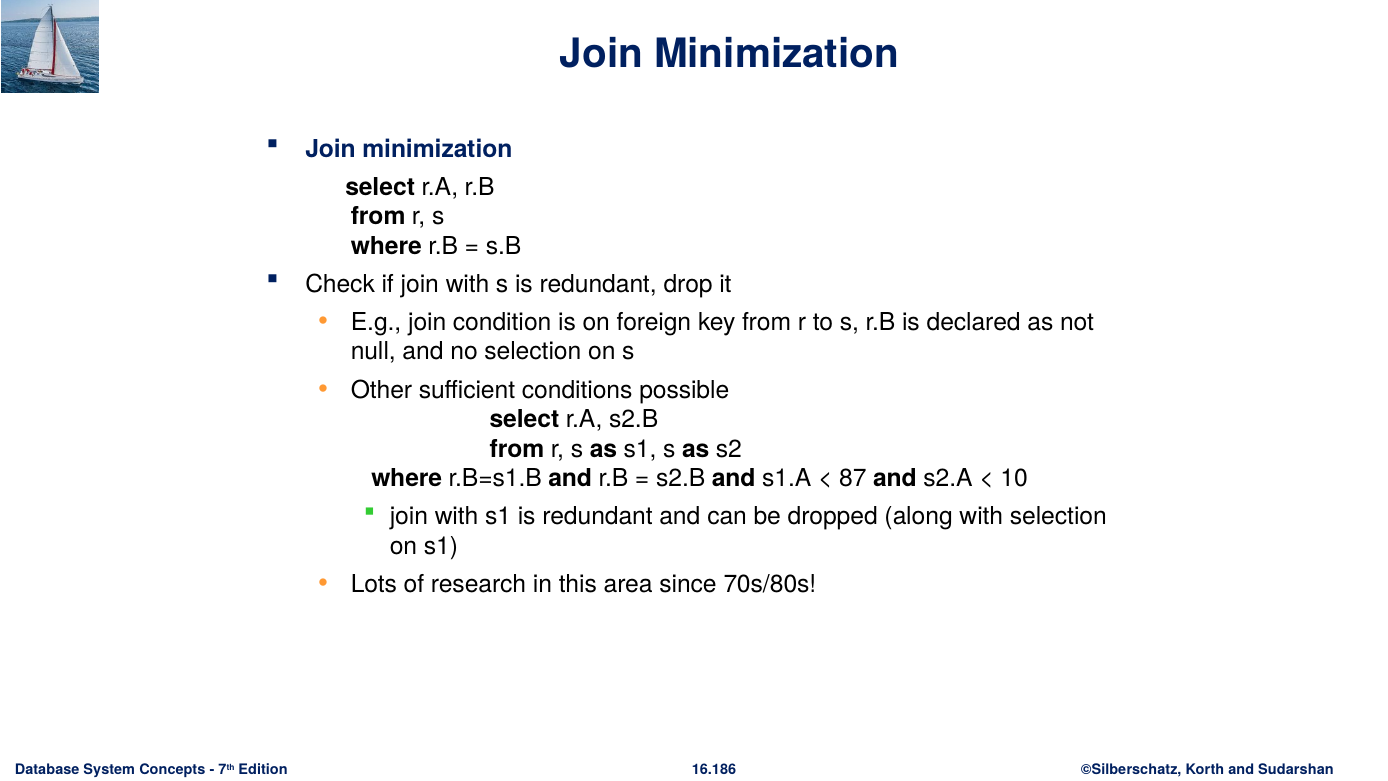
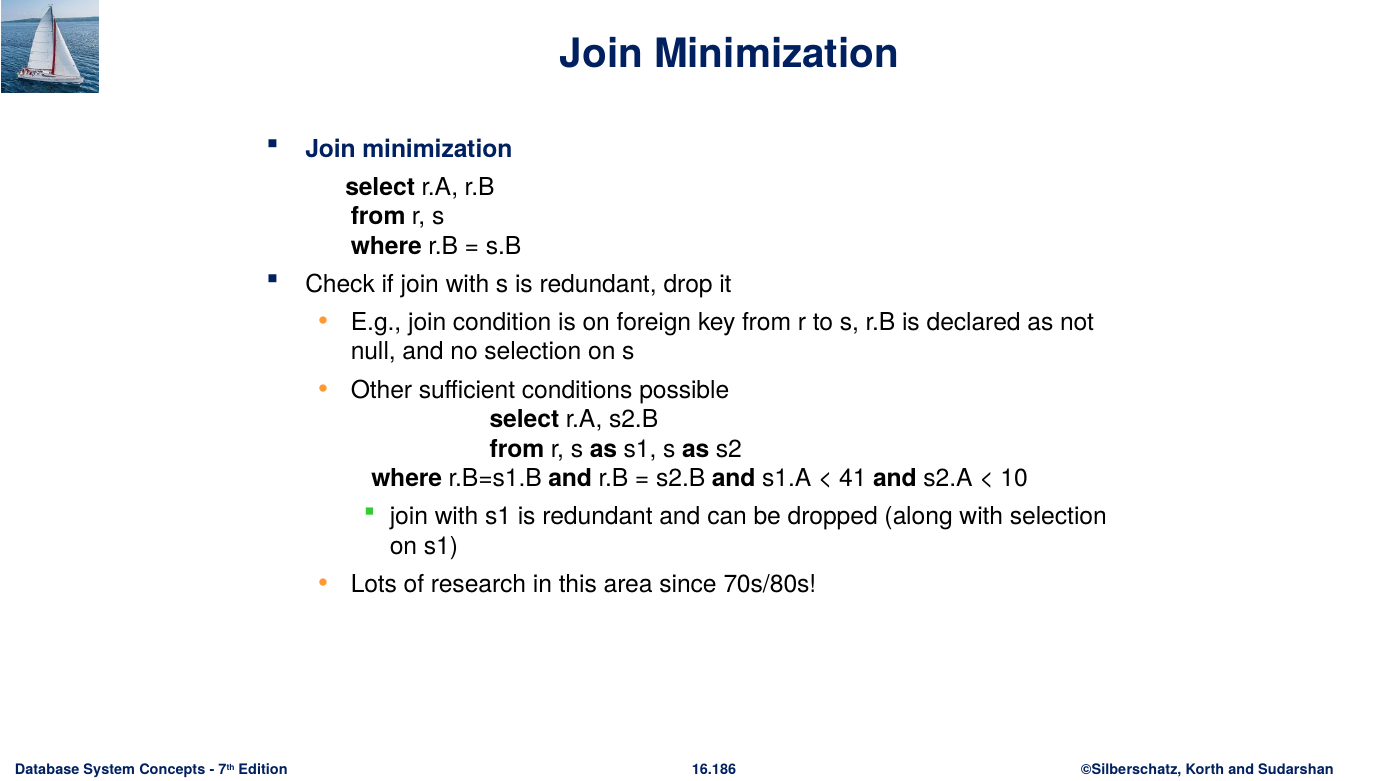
87: 87 -> 41 (853, 478)
